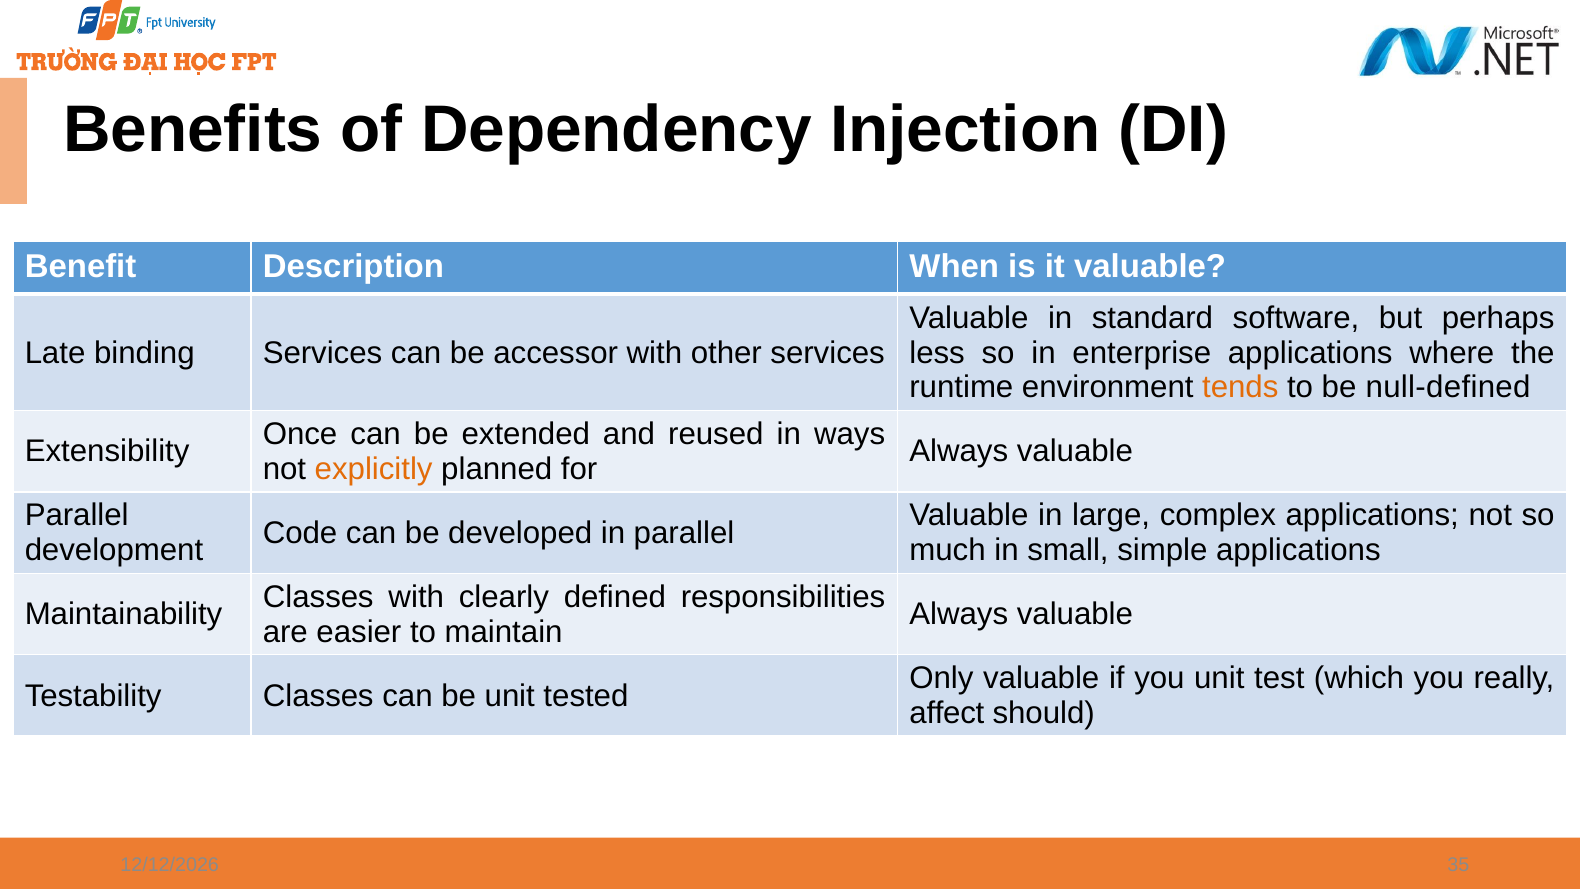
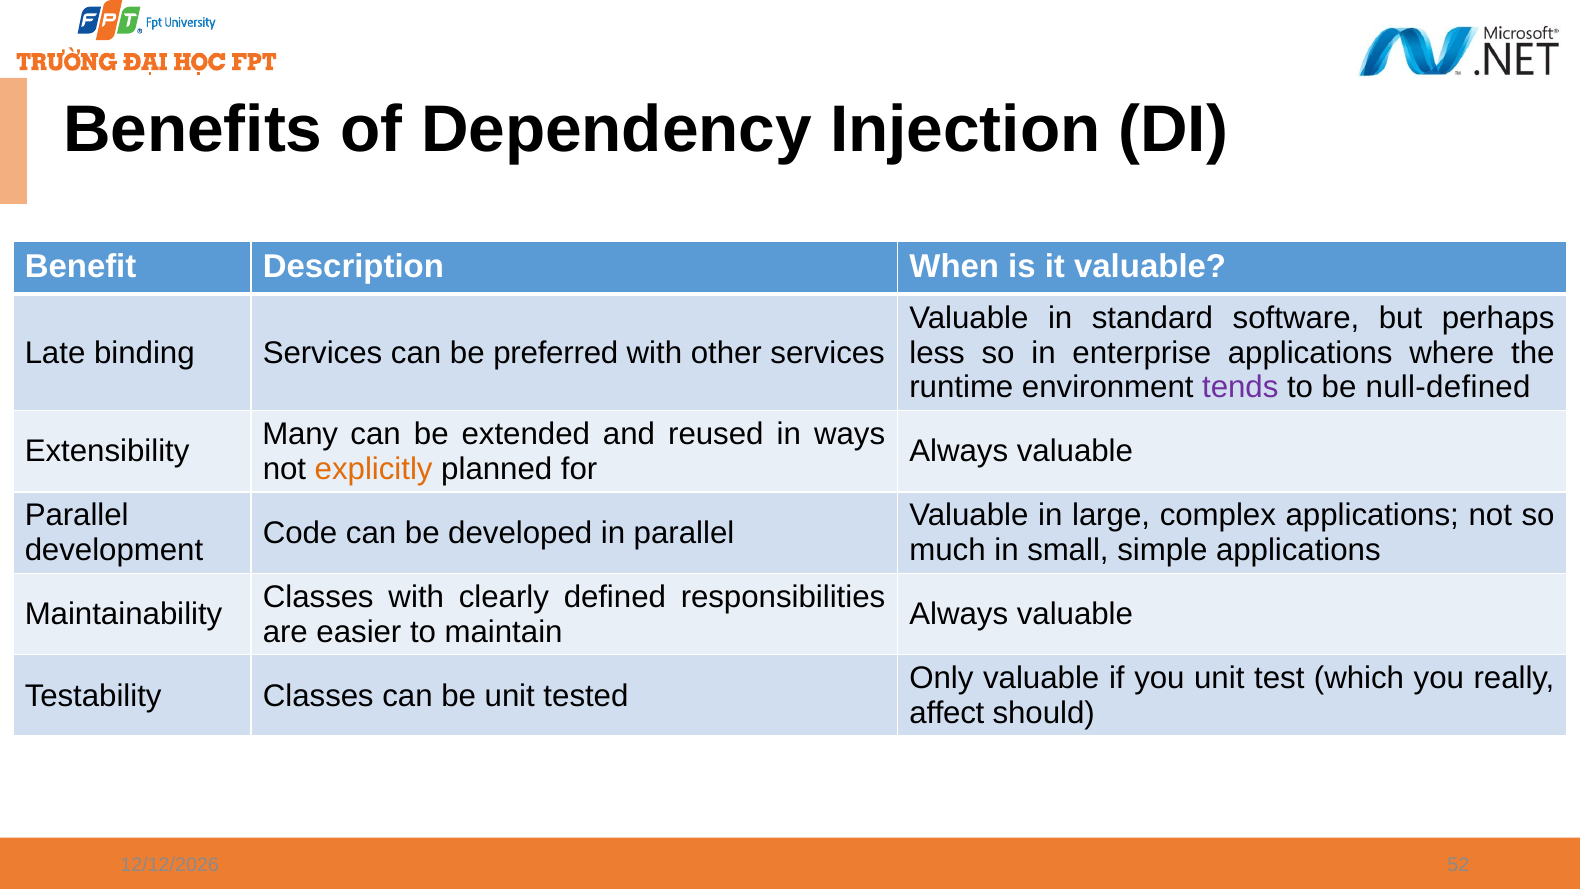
accessor: accessor -> preferred (556, 353)
tends colour: orange -> purple (1240, 387)
Once: Once -> Many (300, 434)
35: 35 -> 52 (1458, 865)
